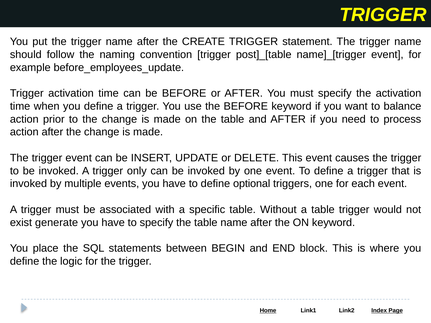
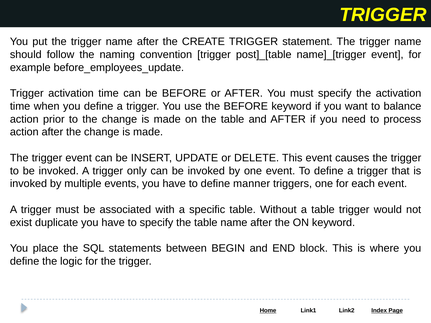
optional: optional -> manner (252, 184)
generate: generate -> duplicate (57, 223)
